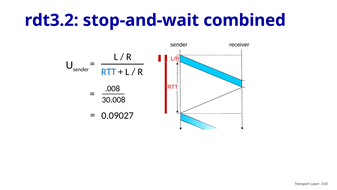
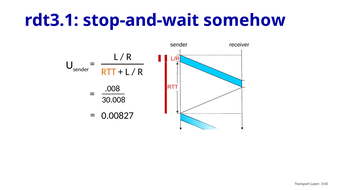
rdt3.2: rdt3.2 -> rdt3.1 (52, 20)
combined: combined -> somehow (244, 20)
RTT colour: blue -> orange (109, 72)
0.09027: 0.09027 -> 0.00827 (117, 115)
